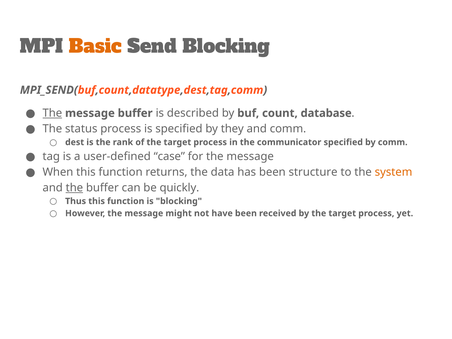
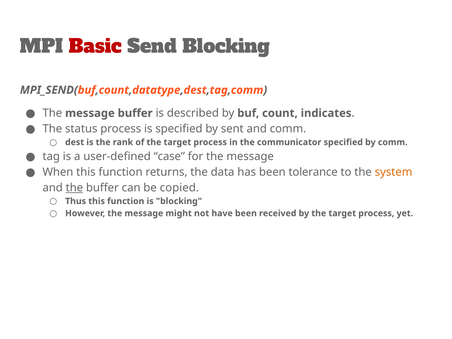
Basic colour: orange -> red (95, 46)
The underline: present -> none (52, 113)
database: database -> indicates (326, 113)
they: they -> sent (232, 129)
structure: structure -> tolerance (313, 172)
quickly: quickly -> copied (179, 188)
